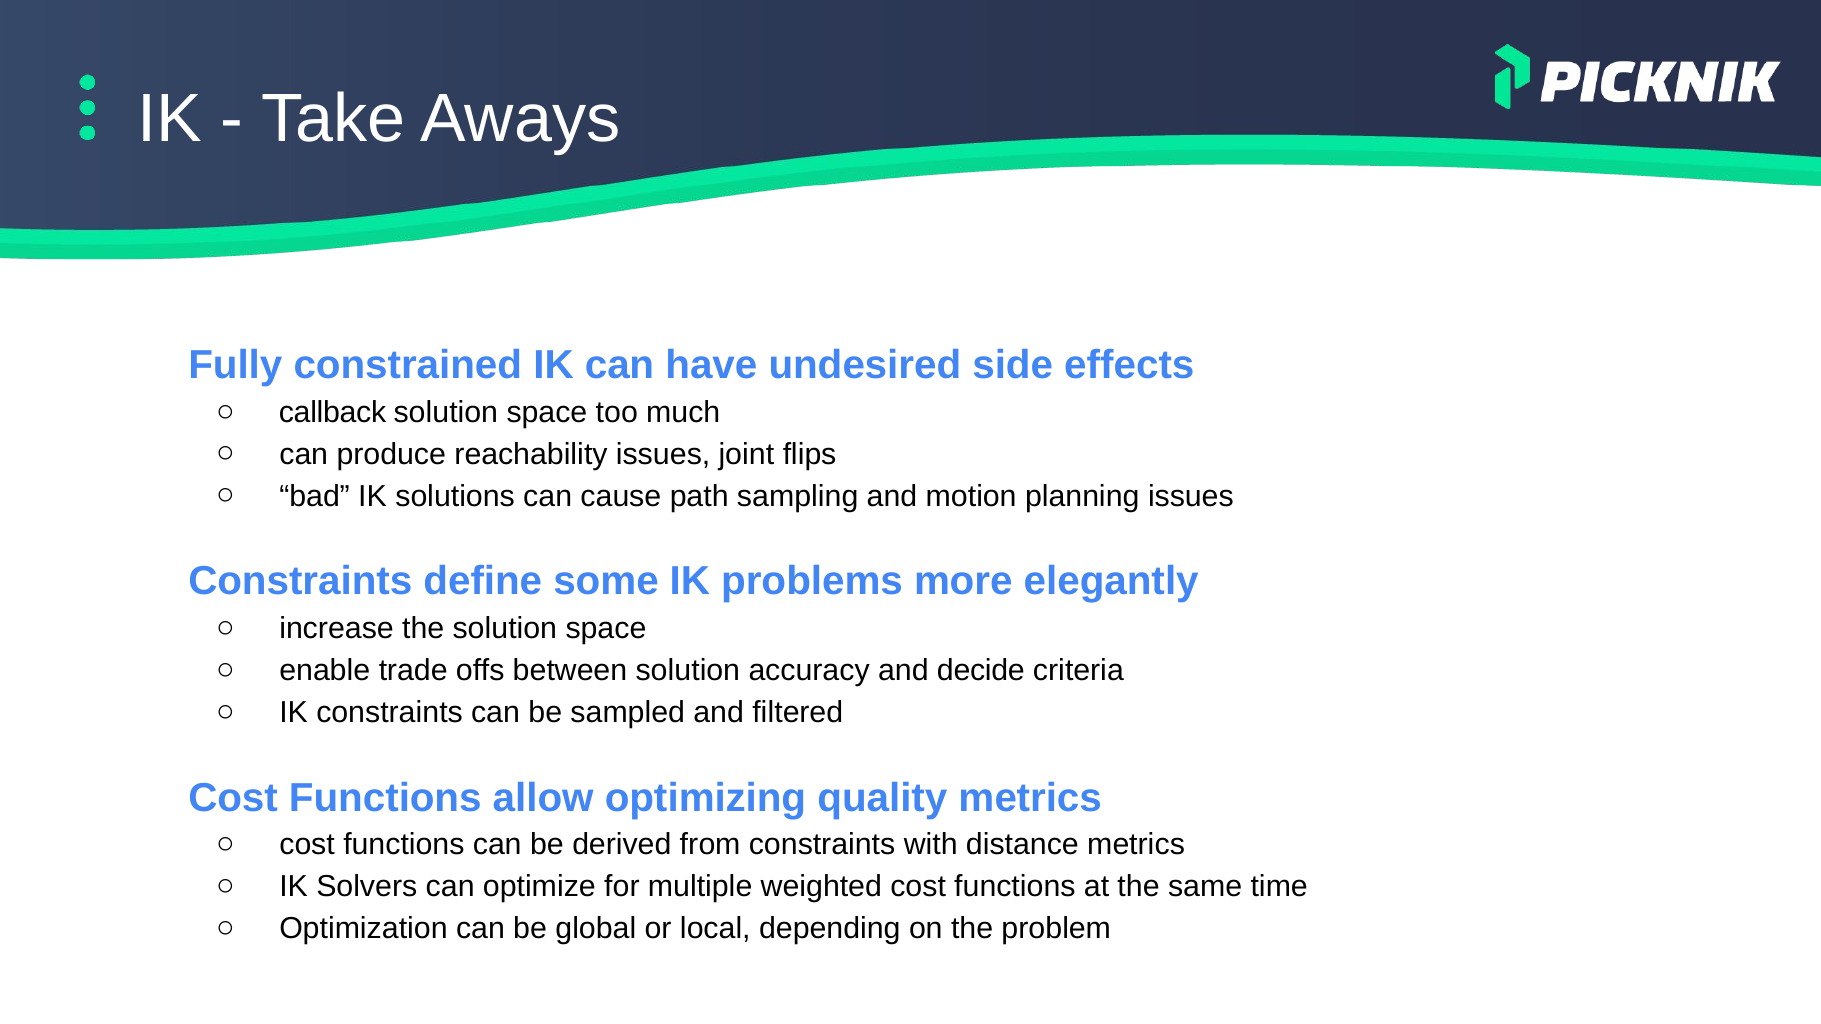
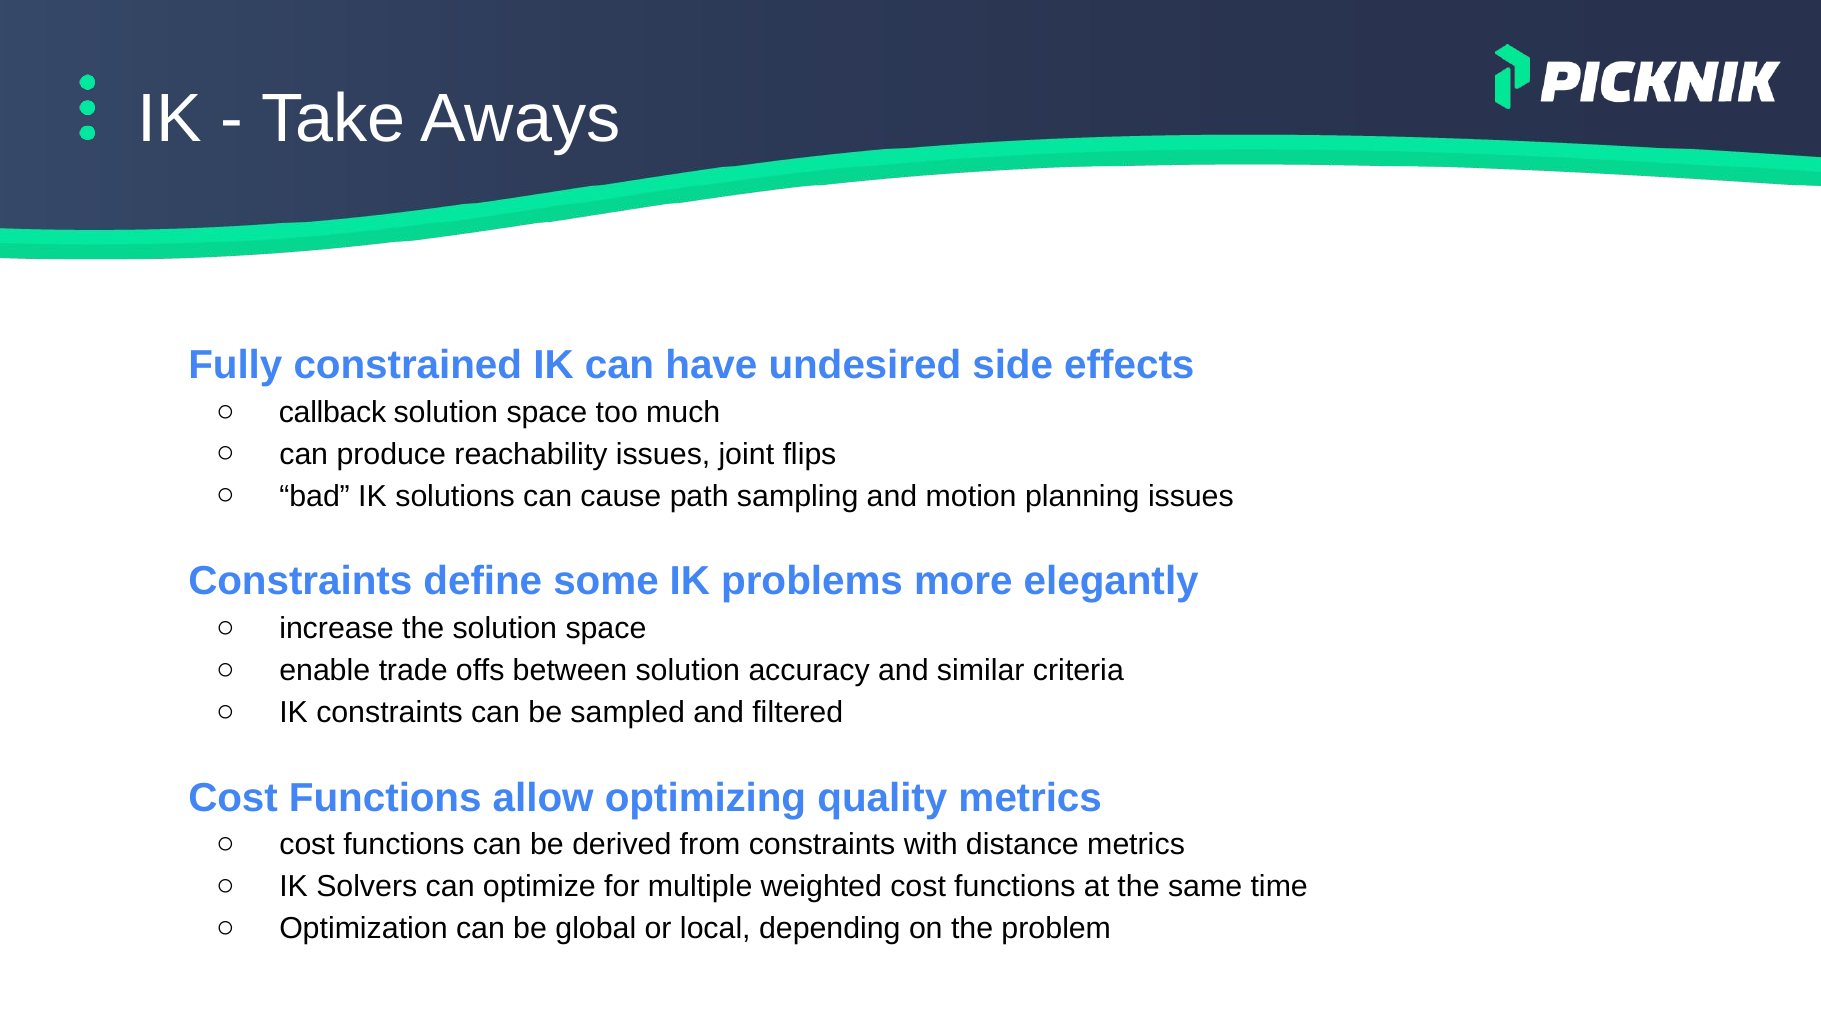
decide: decide -> similar (981, 671)
